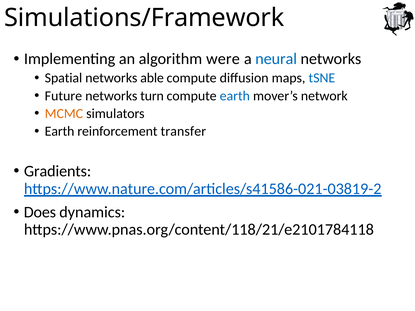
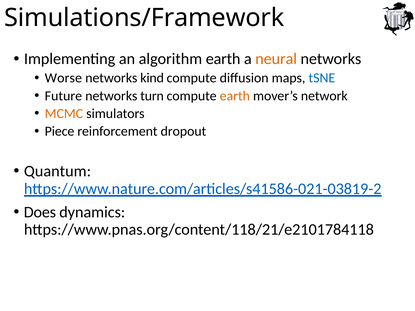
algorithm were: were -> earth (223, 59)
neural colour: blue -> orange (276, 59)
Spatial: Spatial -> Worse (63, 78)
able: able -> kind (152, 78)
earth colour: blue -> orange (235, 96)
Earth: Earth -> Piece (60, 132)
transfer: transfer -> dropout (183, 132)
Gradients: Gradients -> Quantum (57, 171)
